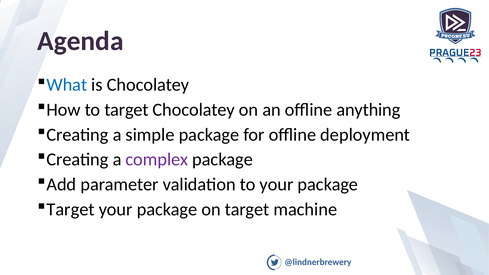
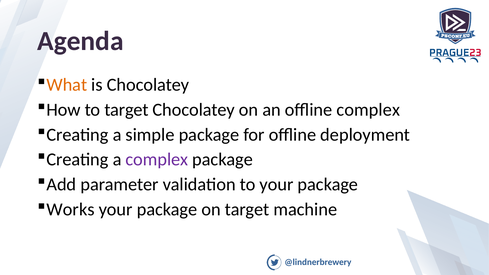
What colour: blue -> orange (67, 85)
offline anything: anything -> complex (368, 110)
Target: Target -> Works (71, 209)
